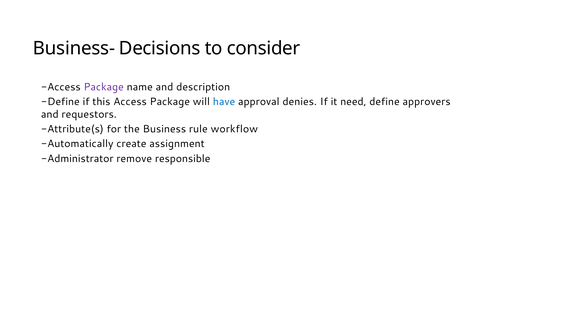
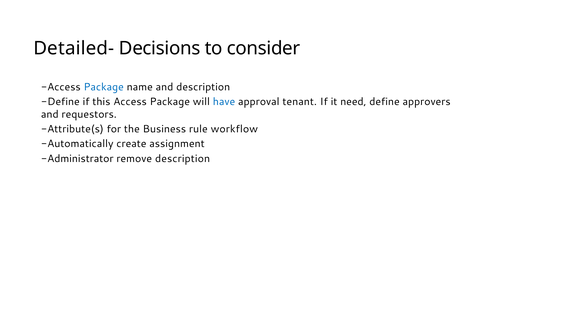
Business-: Business- -> Detailed- (74, 48)
Package colour: purple -> blue (104, 87)
denies: denies -> tenant (300, 102)
remove responsible: responsible -> description (183, 159)
